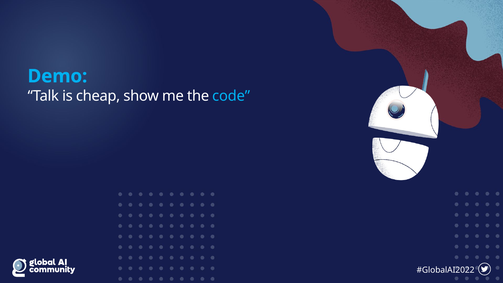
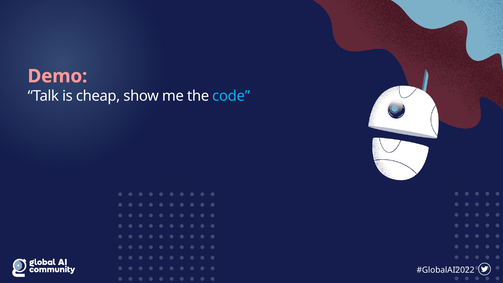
Demo colour: light blue -> pink (57, 76)
